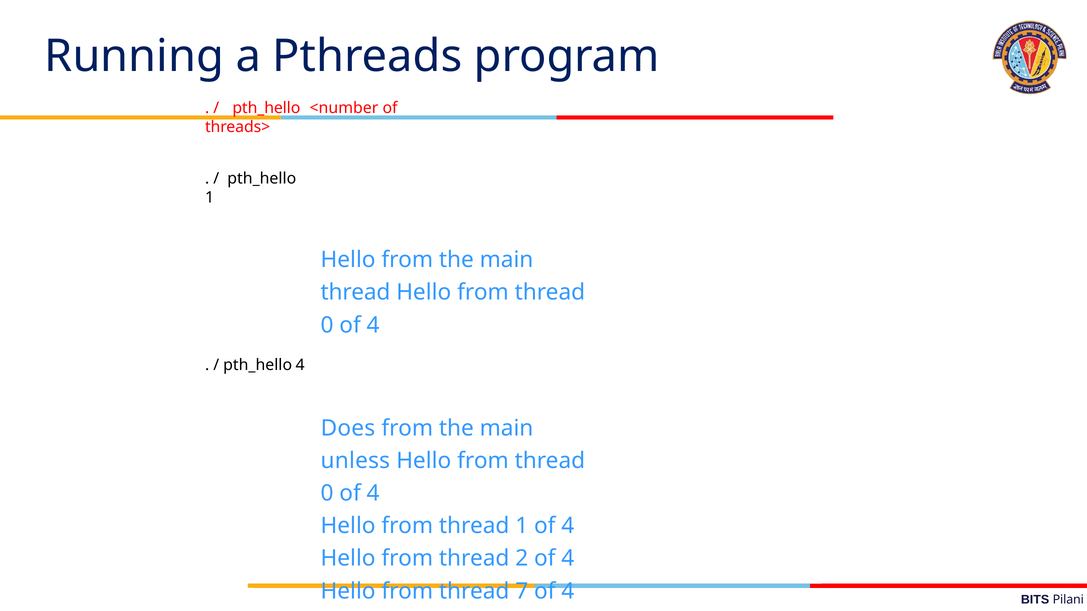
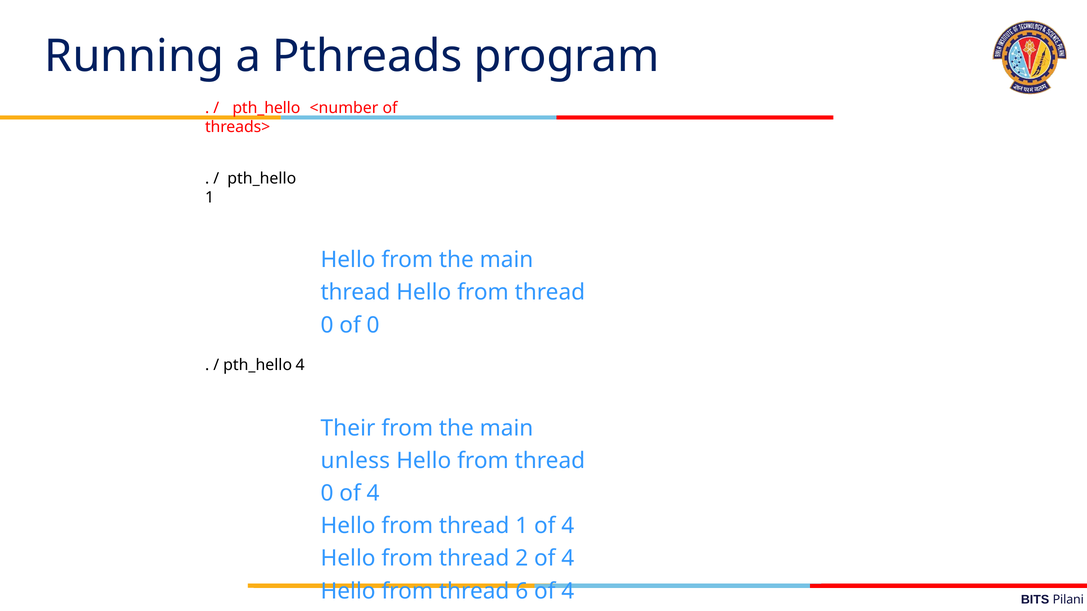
4: 4 -> 0 (373, 325)
Does: Does -> Their (348, 428)
7: 7 -> 6 (522, 592)
